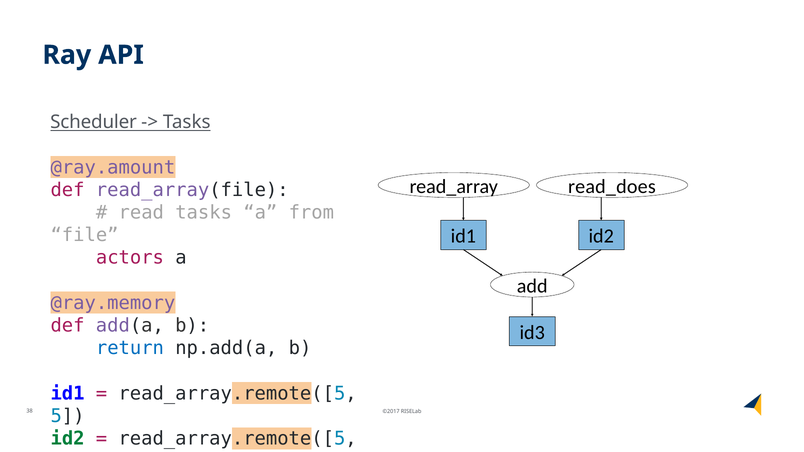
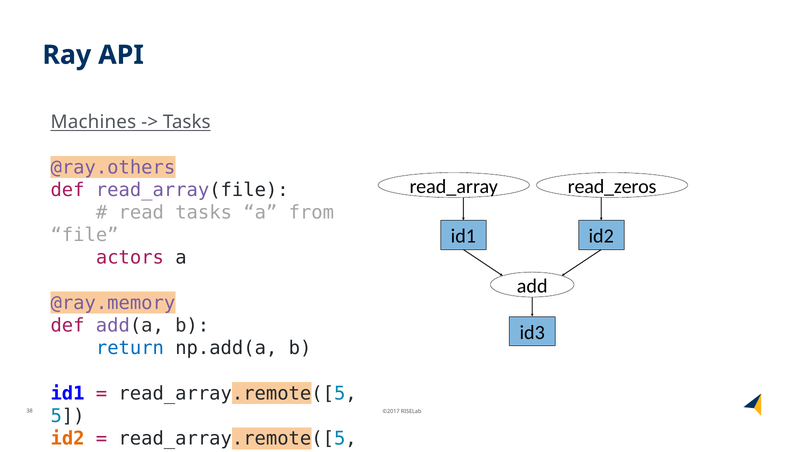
Scheduler: Scheduler -> Machines (93, 122)
@ray.amount: @ray.amount -> @ray.others (113, 167)
read_does: read_does -> read_zeros (612, 187)
id2 colour: green -> orange (68, 439)
